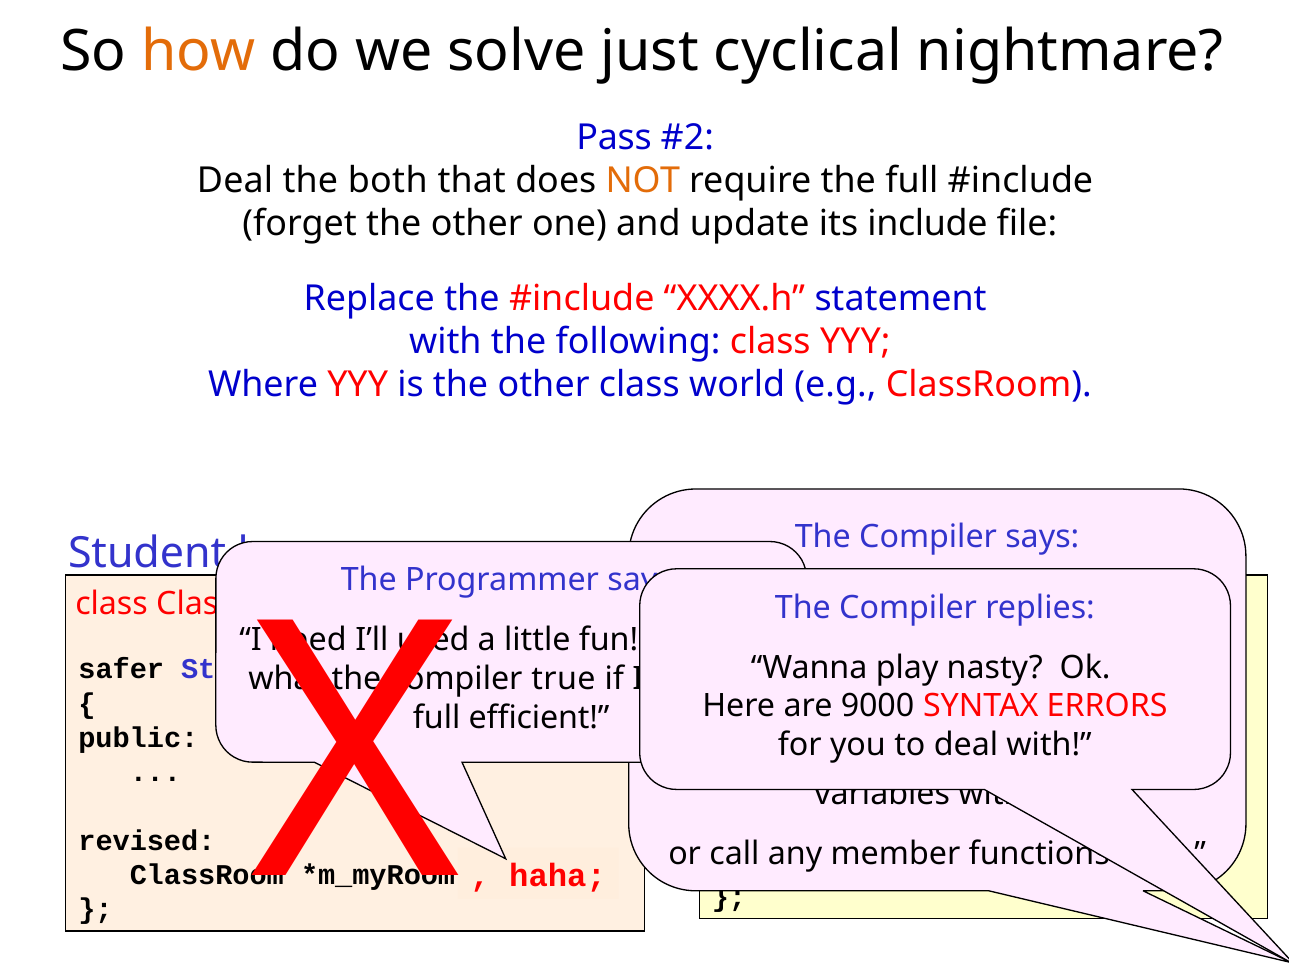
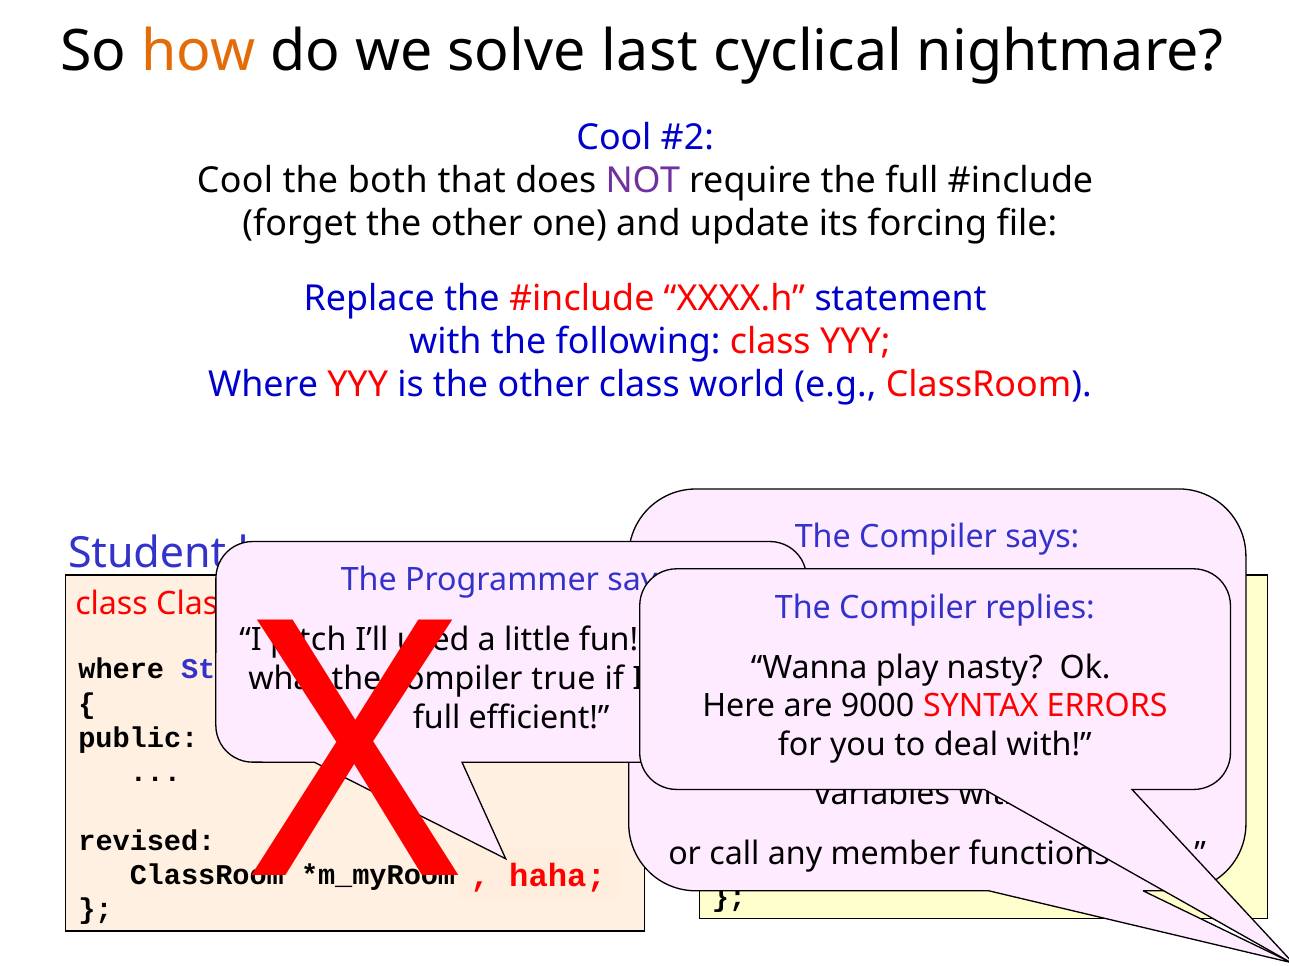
solve just: just -> last (649, 52)
Pass: Pass -> Cool (614, 138)
Deal: Deal -> Cool (235, 181)
NOT colour: orange -> purple (643, 181)
include: include -> forcing (927, 224)
need: need -> pitch (308, 641)
safer: safer -> where (121, 670)
